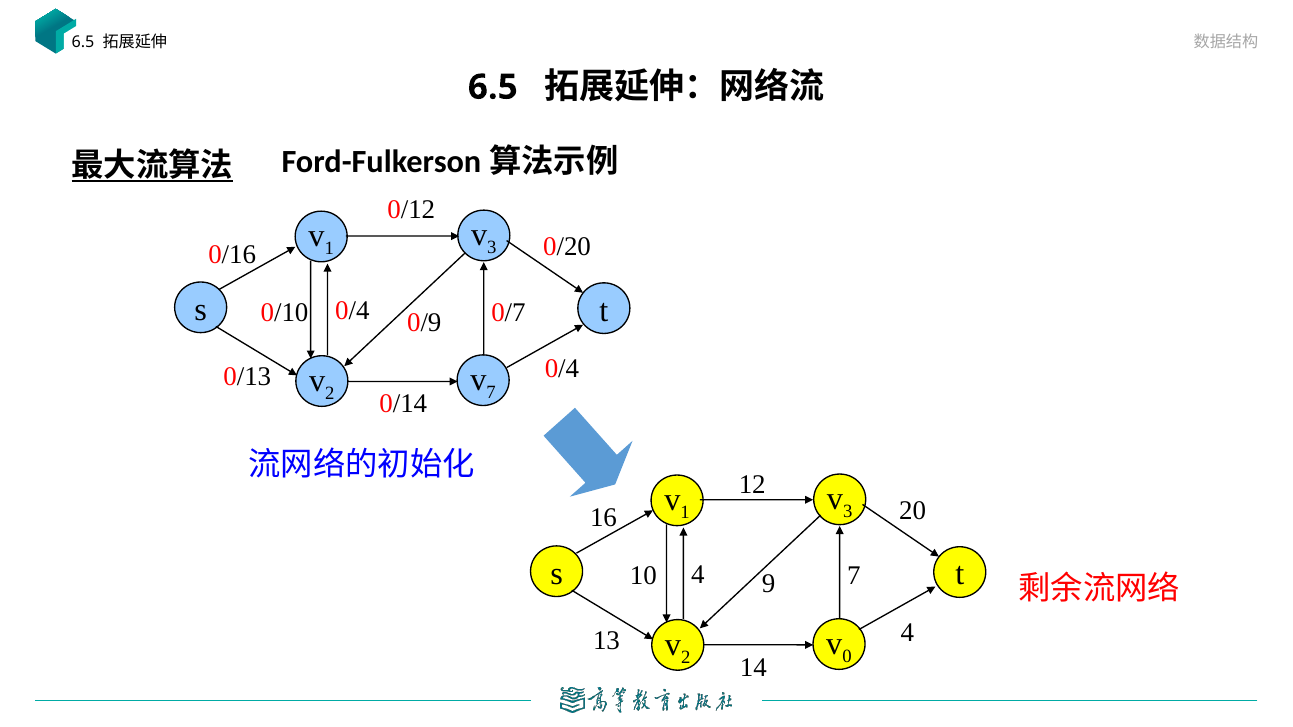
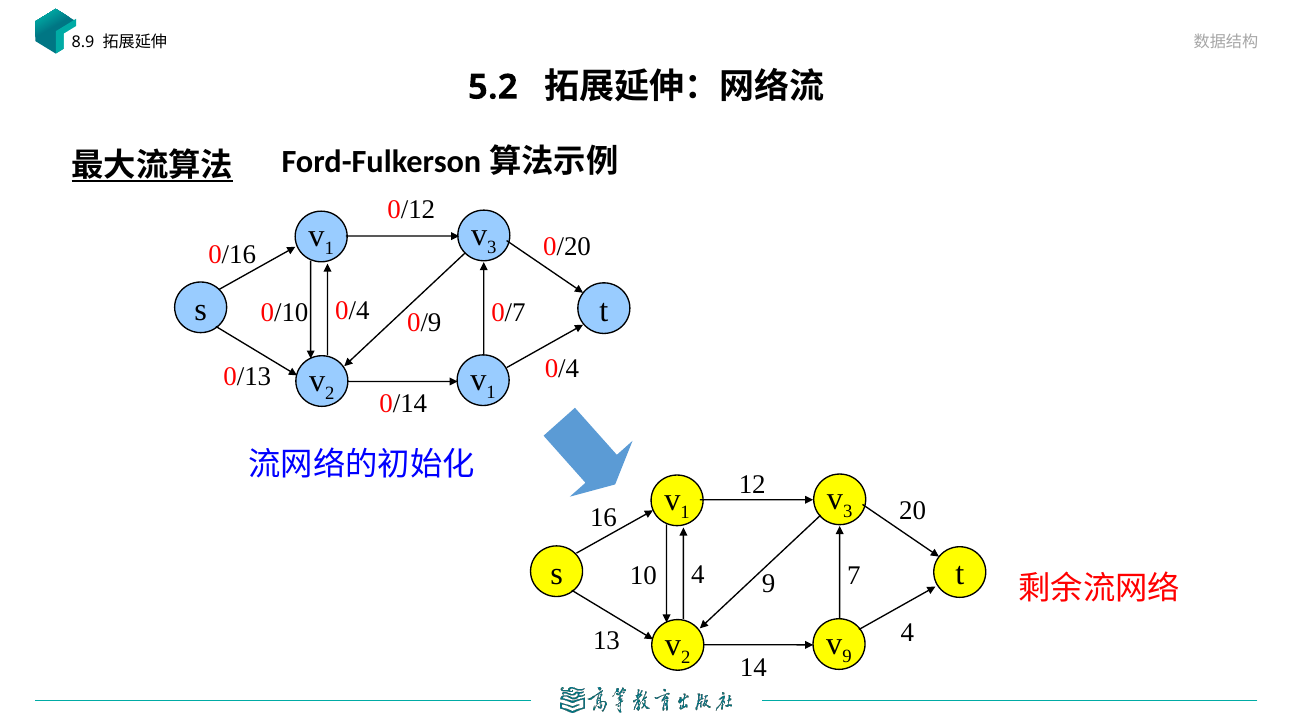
6.5: 6.5 -> 8.9 (83, 42)
6.5: 6.5 -> 5.2 (493, 87)
7: 7 -> 1 (491, 393)
0: 0 -> 9 (847, 656)
